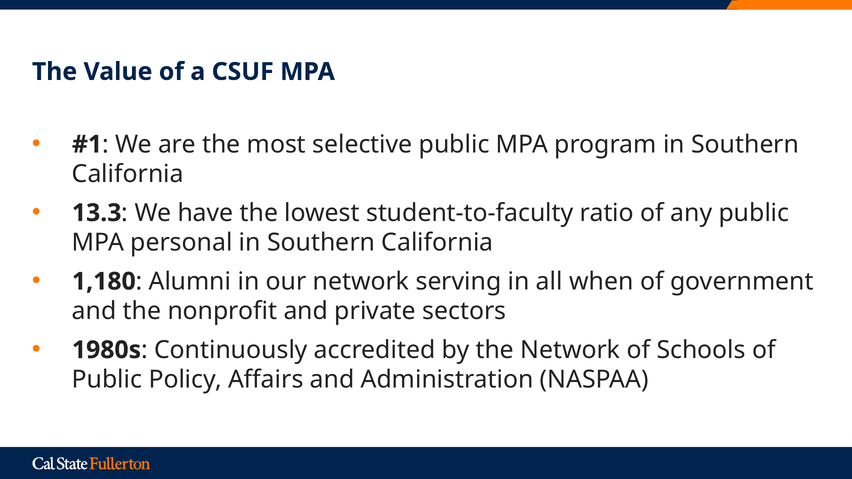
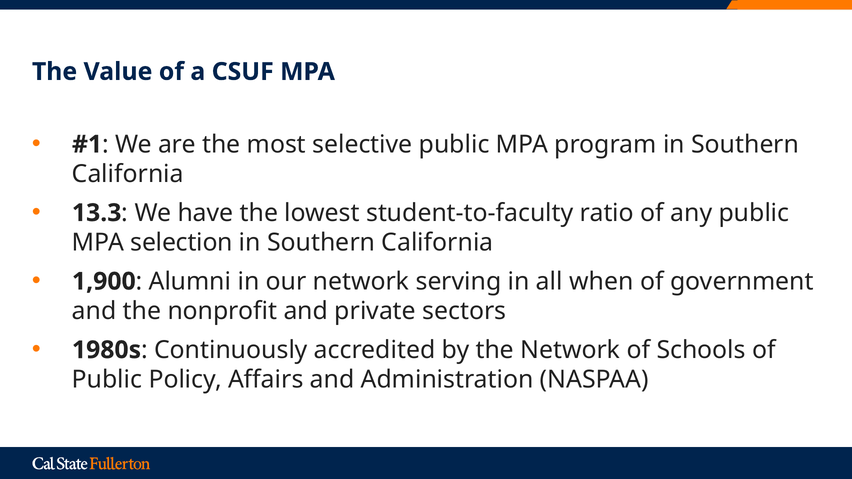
personal: personal -> selection (182, 243)
1,180: 1,180 -> 1,900 (104, 282)
